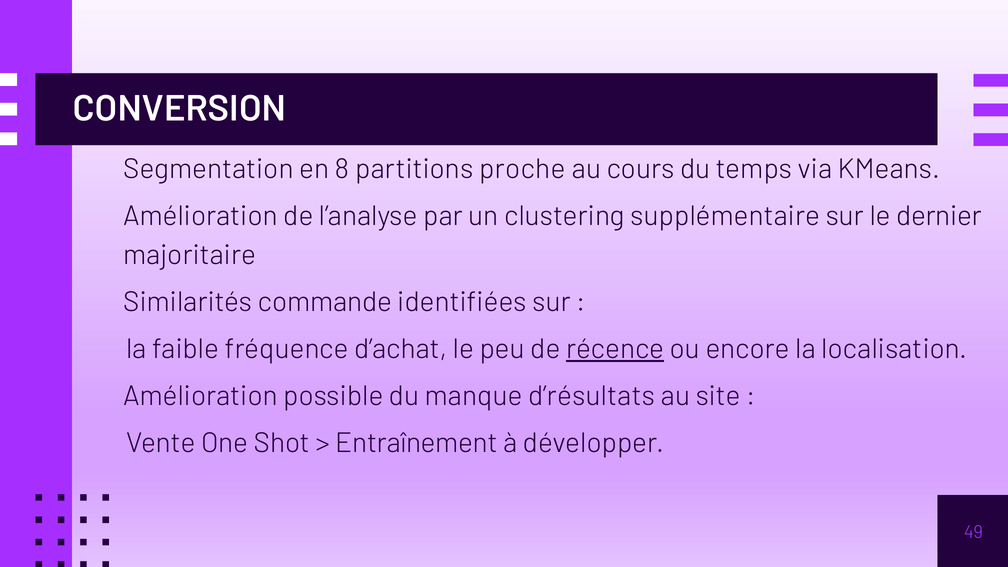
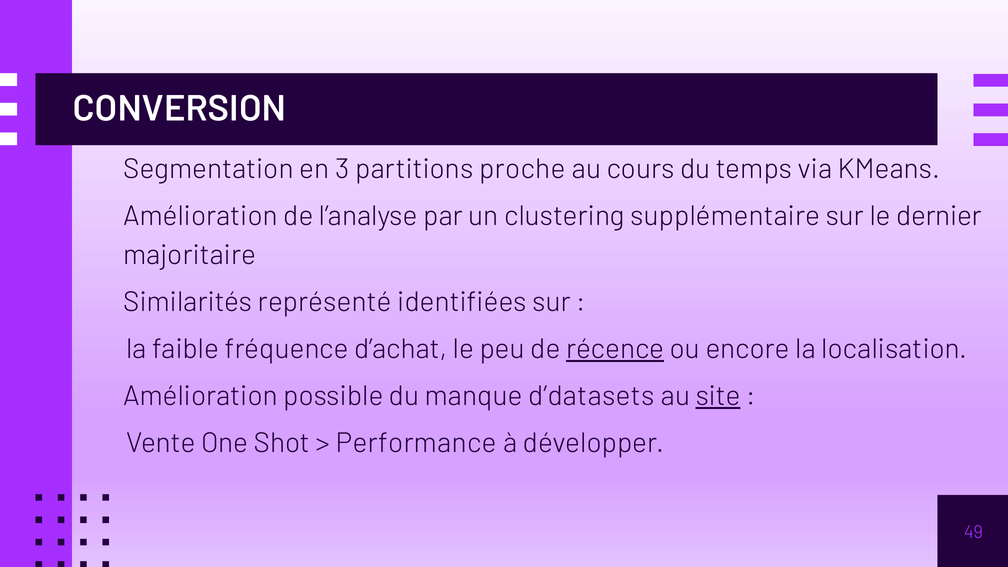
8: 8 -> 3 (342, 169)
commande: commande -> représenté (325, 302)
d’résultats: d’résultats -> d’datasets (592, 396)
site underline: none -> present (718, 396)
Entraînement: Entraînement -> Performance (416, 443)
